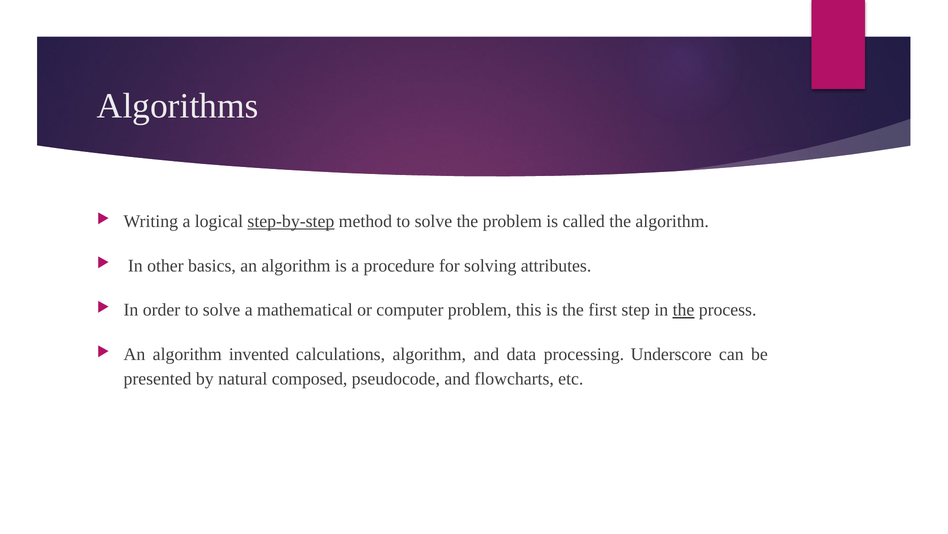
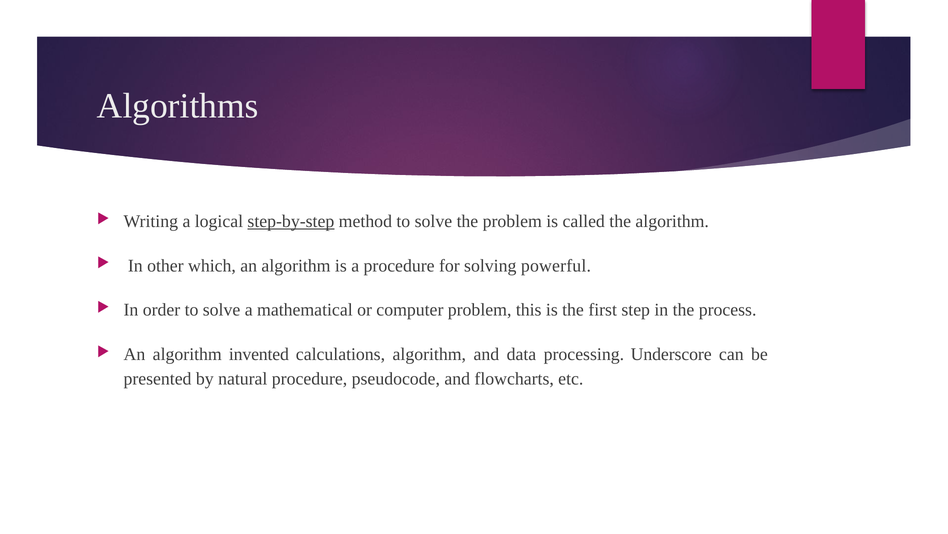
basics: basics -> which (212, 265)
attributes: attributes -> powerful (556, 265)
the underline: present -> none (684, 310)
natural composed: composed -> procedure (310, 378)
